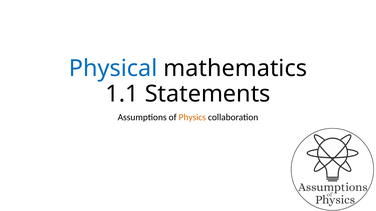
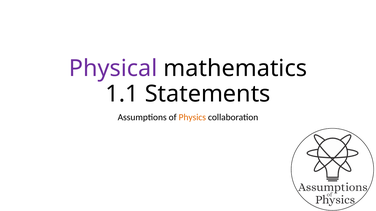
Physical colour: blue -> purple (113, 69)
